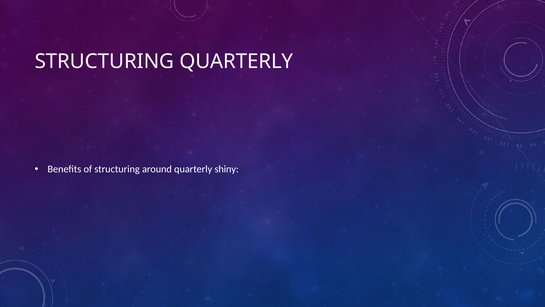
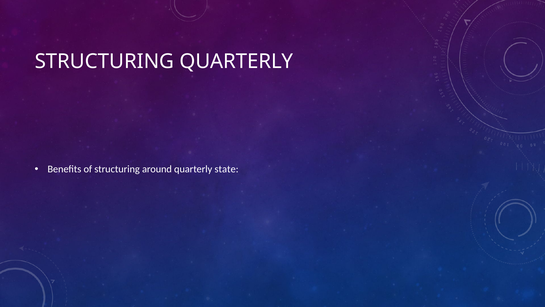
shiny: shiny -> state (227, 169)
